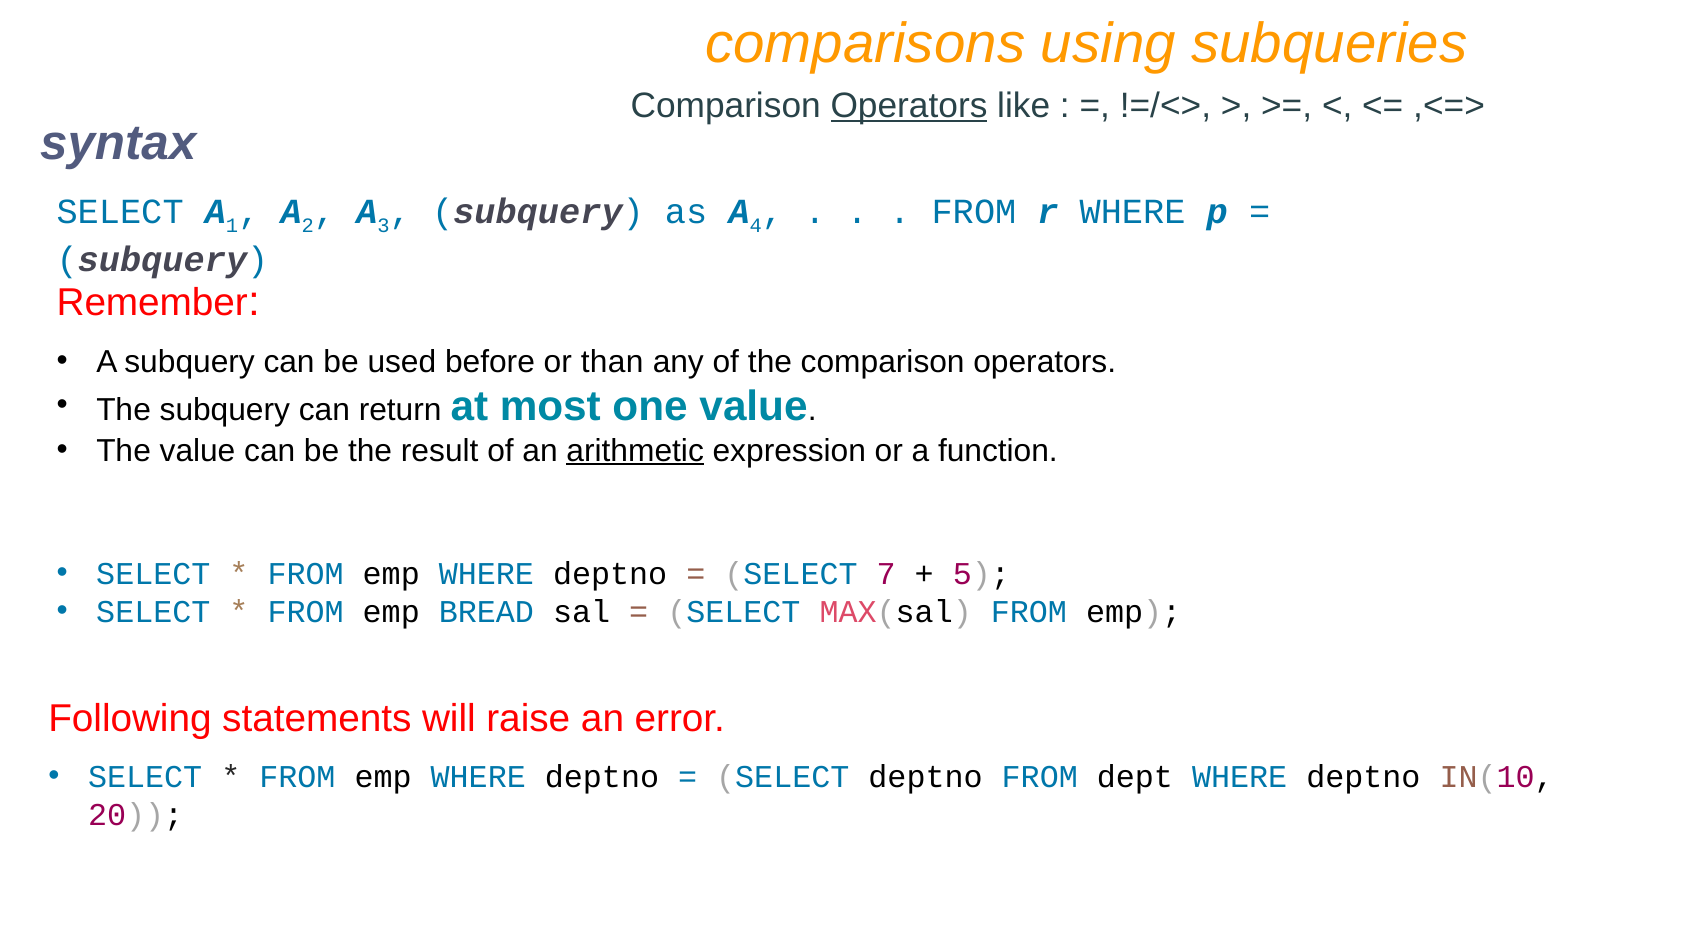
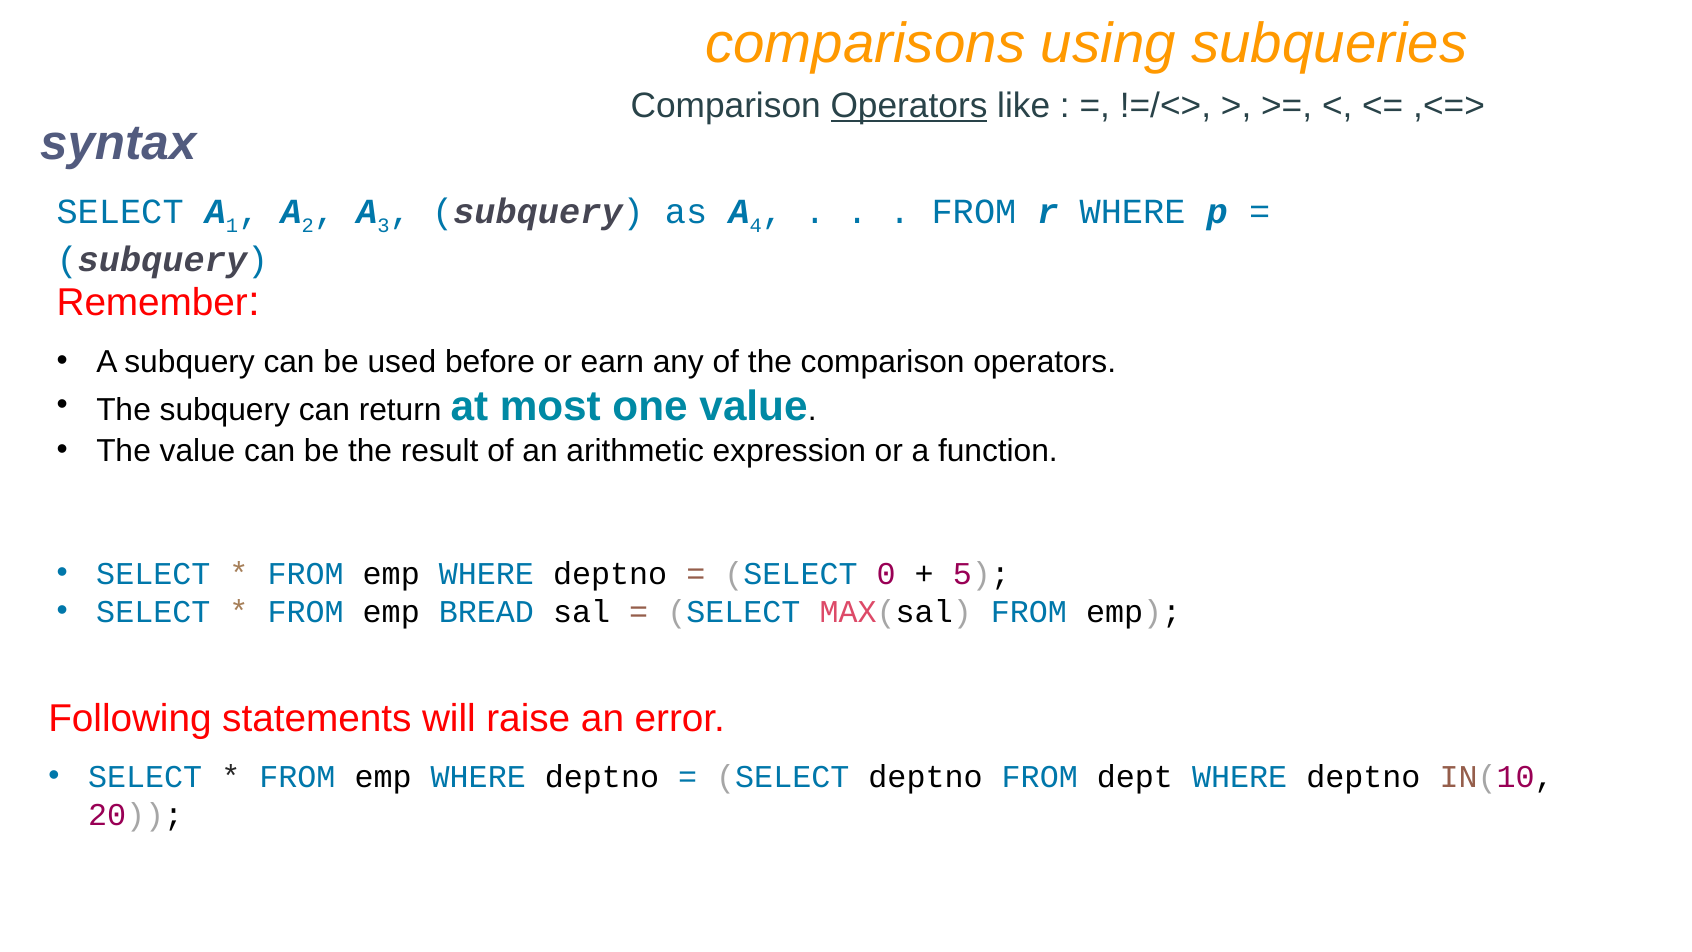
than: than -> earn (612, 362)
arithmetic underline: present -> none (635, 451)
7: 7 -> 0 (886, 574)
